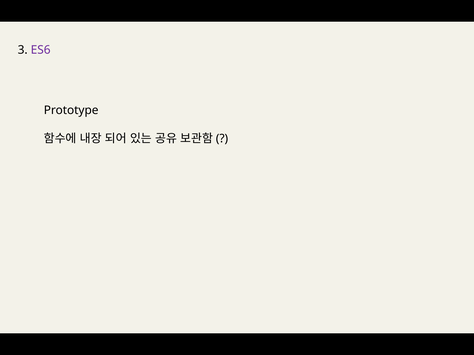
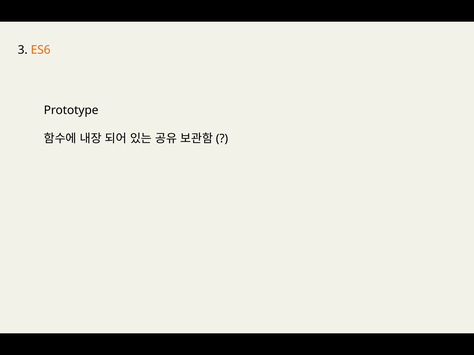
ES6 colour: purple -> orange (41, 50)
